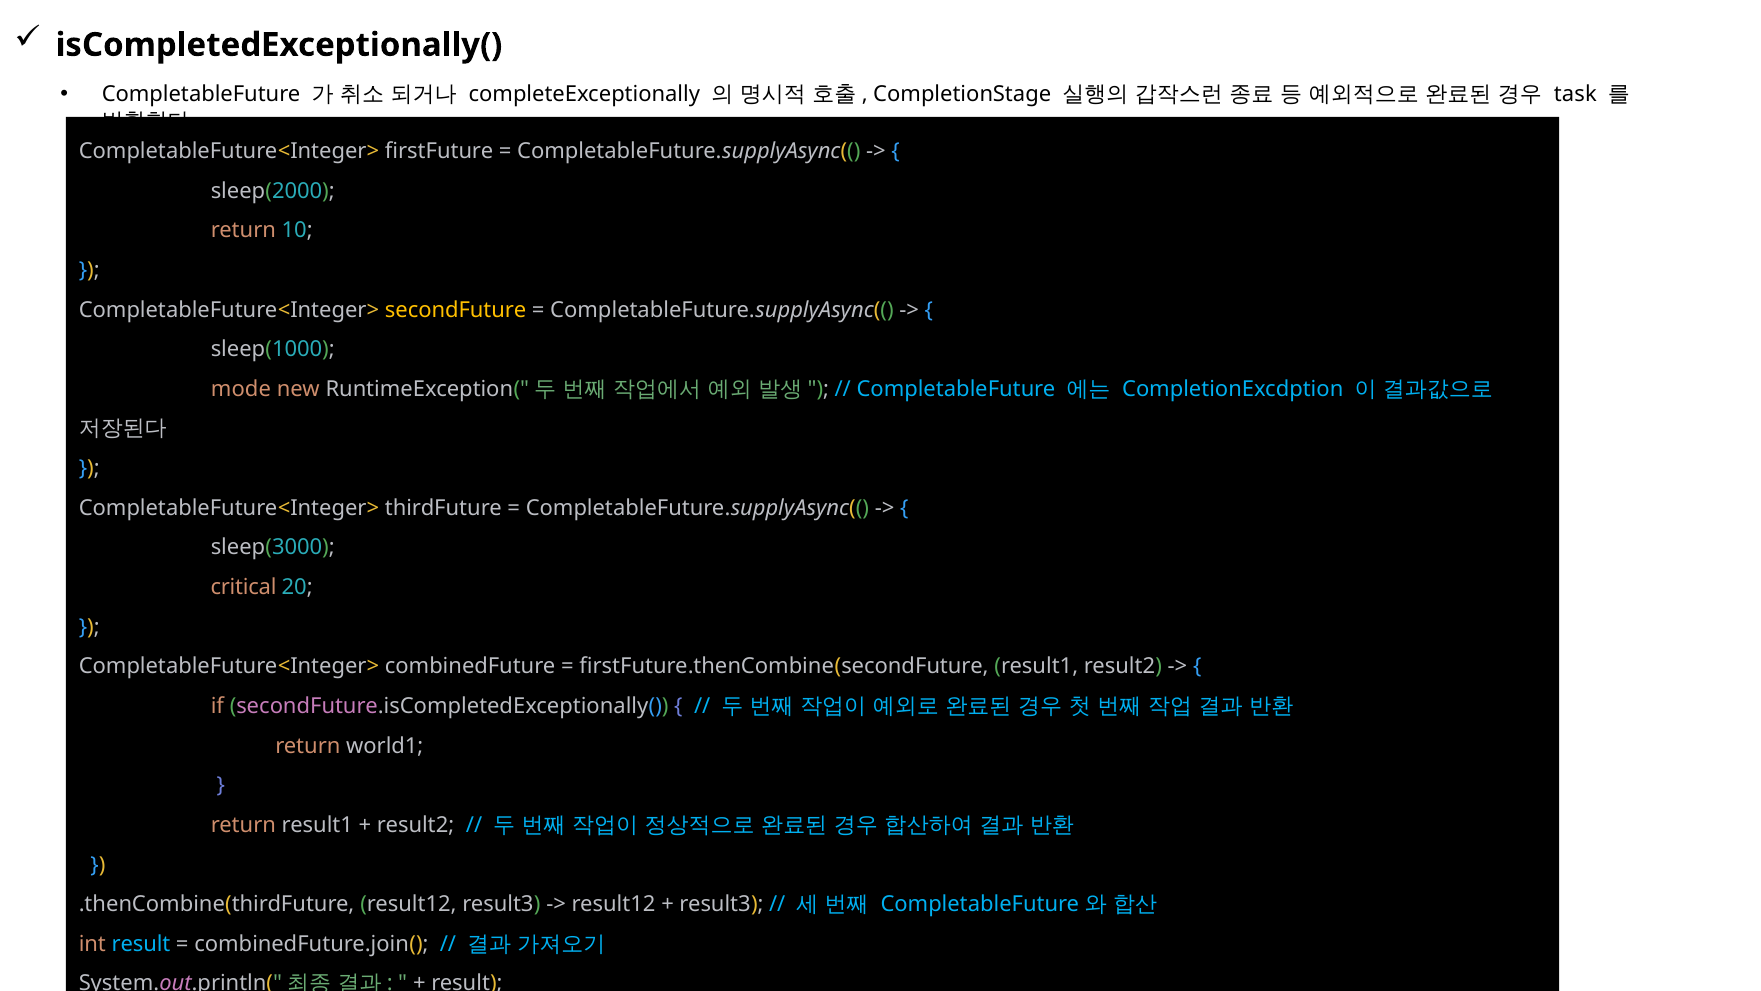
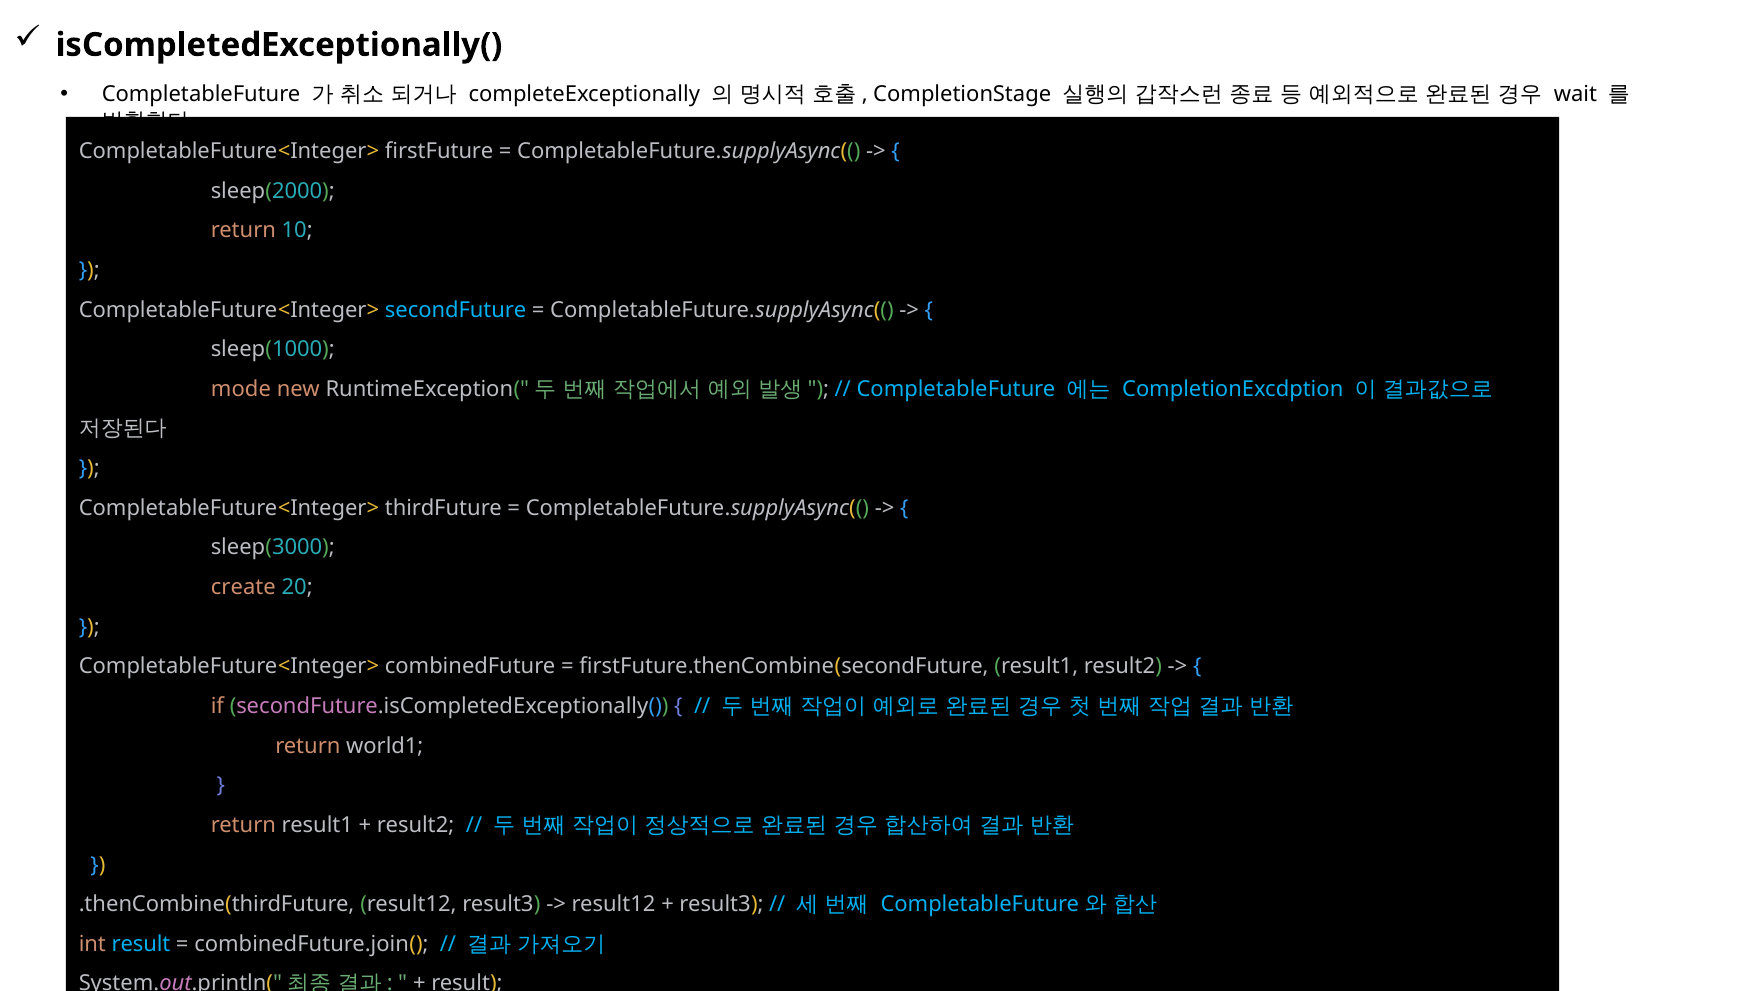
task: task -> wait (1575, 94)
secondFuture colour: yellow -> light blue (456, 310)
critical: critical -> create (243, 587)
